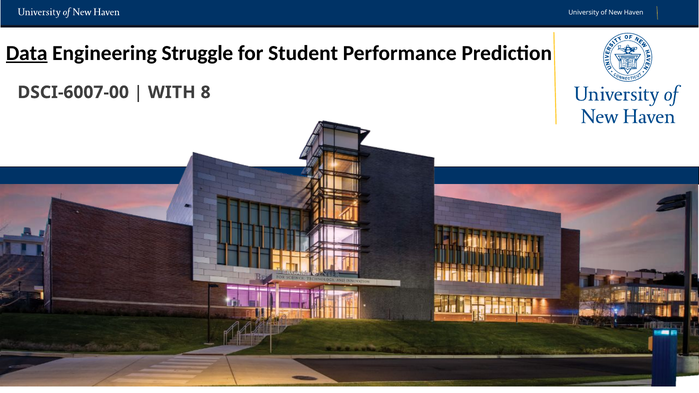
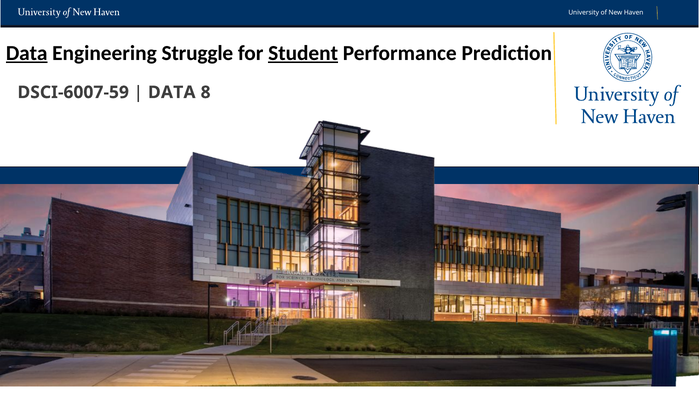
Student underline: none -> present (303, 53)
DSCI-6007-00: DSCI-6007-00 -> DSCI-6007-59 (73, 92)
WITH: WITH -> DATA (172, 92)
